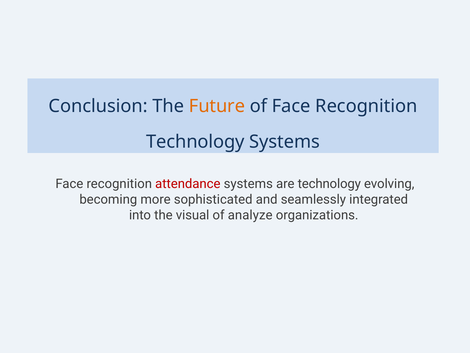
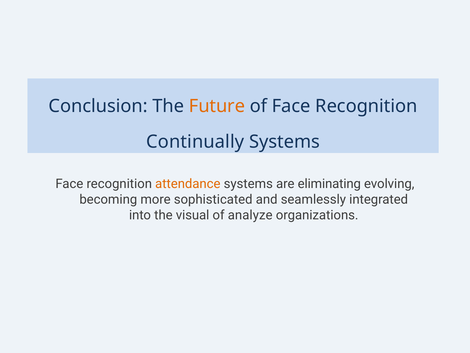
Technology: Technology -> Continually (195, 142)
attendance colour: red -> orange (188, 183)
are technology: technology -> eliminating (329, 183)
